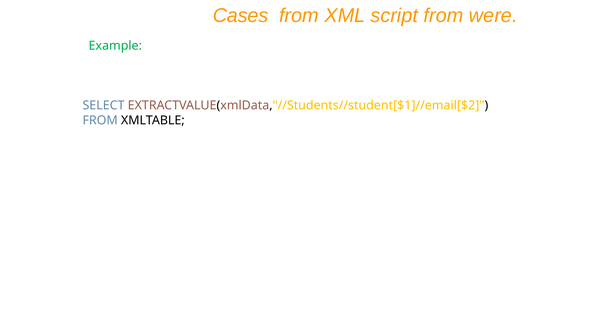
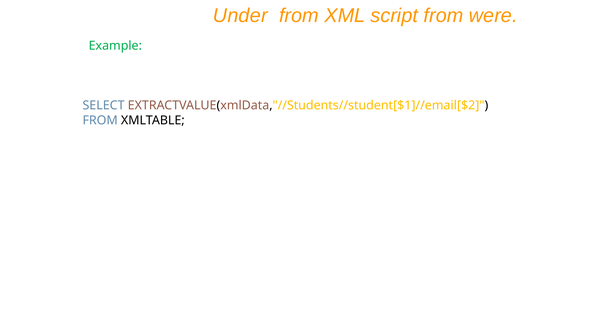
Cases: Cases -> Under (240, 16)
